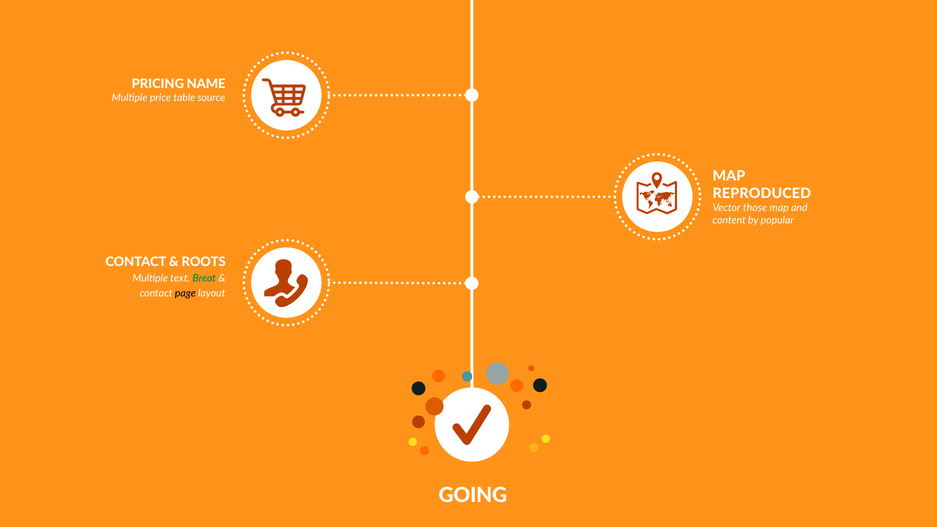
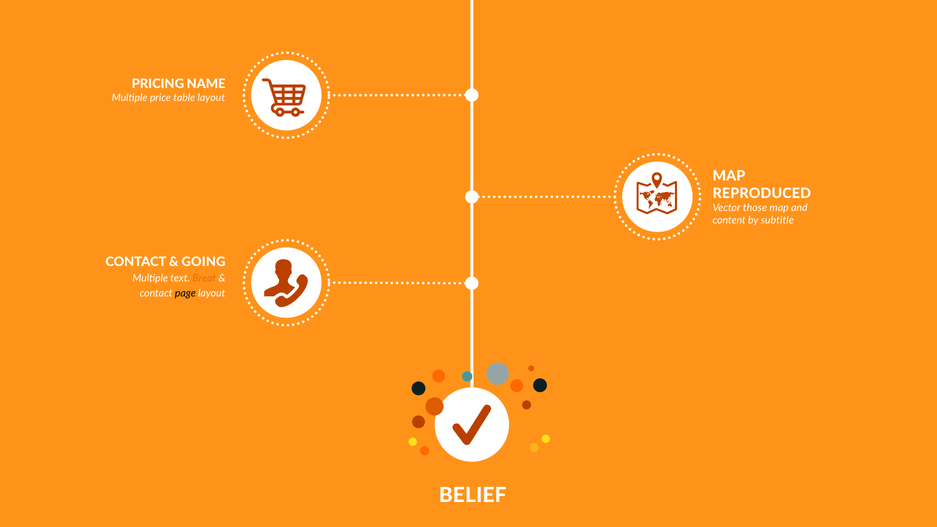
table source: source -> layout (211, 98)
popular: popular -> subtitle (777, 220)
ROOTS: ROOTS -> GOING (204, 262)
Breat colour: green -> orange (204, 279)
GOING: GOING -> BELIEF (473, 495)
